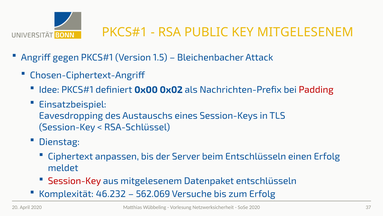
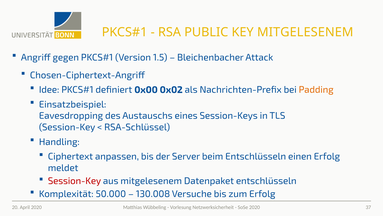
Padding colour: red -> orange (316, 90)
Dienstag: Dienstag -> Handling (59, 142)
46.232: 46.232 -> 50.000 (111, 193)
562.069: 562.069 -> 130.008 (153, 193)
